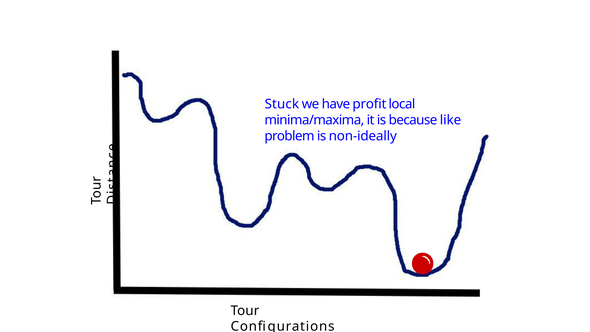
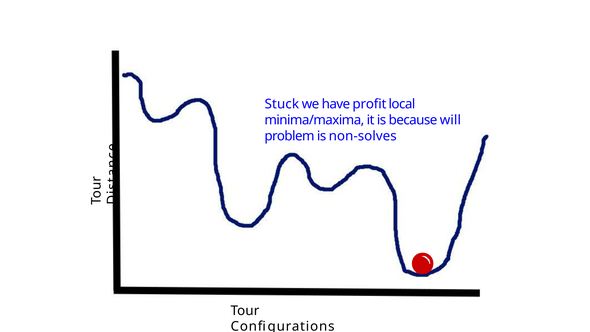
like: like -> will (450, 120)
non-ideally: non-ideally -> non-solves (363, 136)
